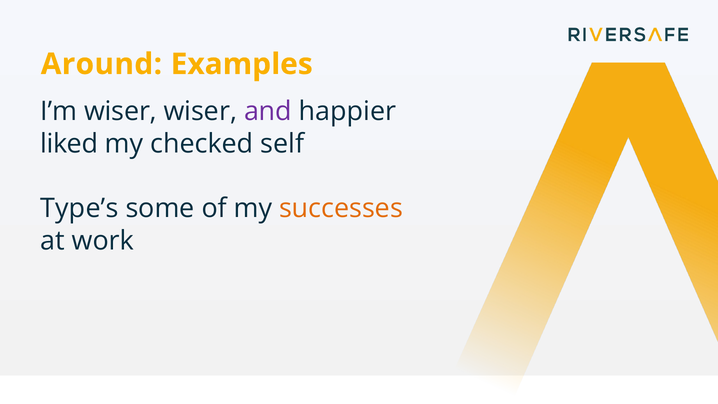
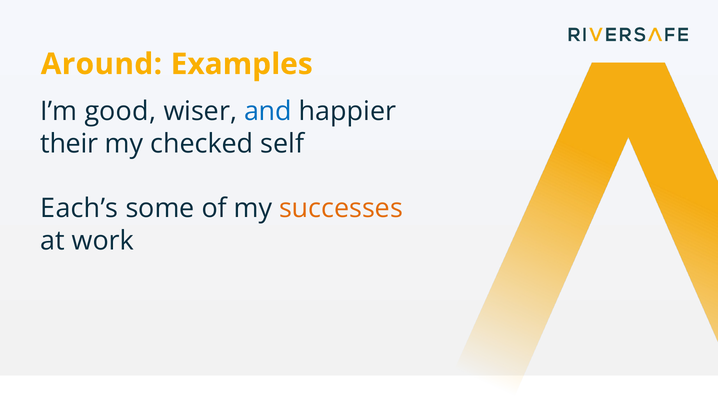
I’m wiser: wiser -> good (120, 111)
and colour: purple -> blue (268, 111)
liked: liked -> their (69, 144)
Type’s: Type’s -> Each’s (79, 208)
